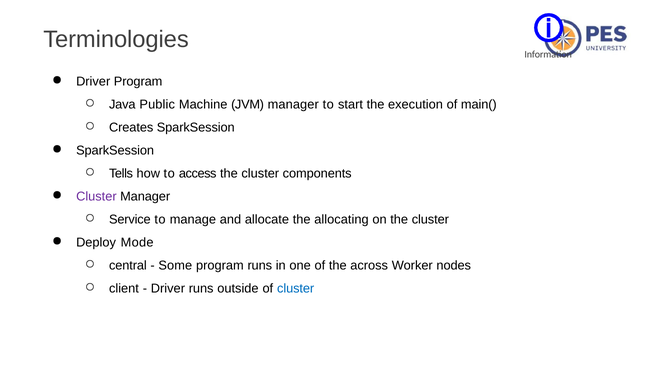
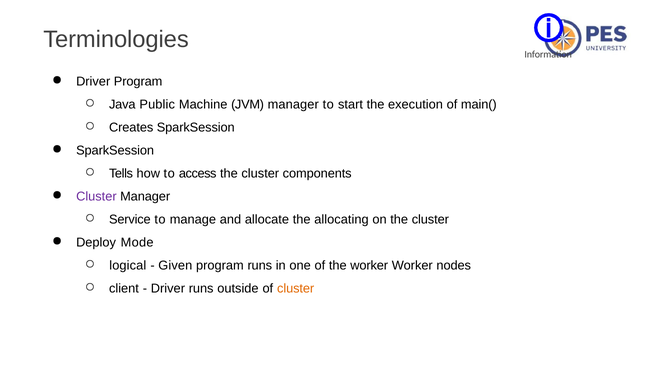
central: central -> logical (128, 266)
Some: Some -> Given (175, 266)
the across: across -> worker (369, 266)
cluster colour: blue -> orange (296, 289)
